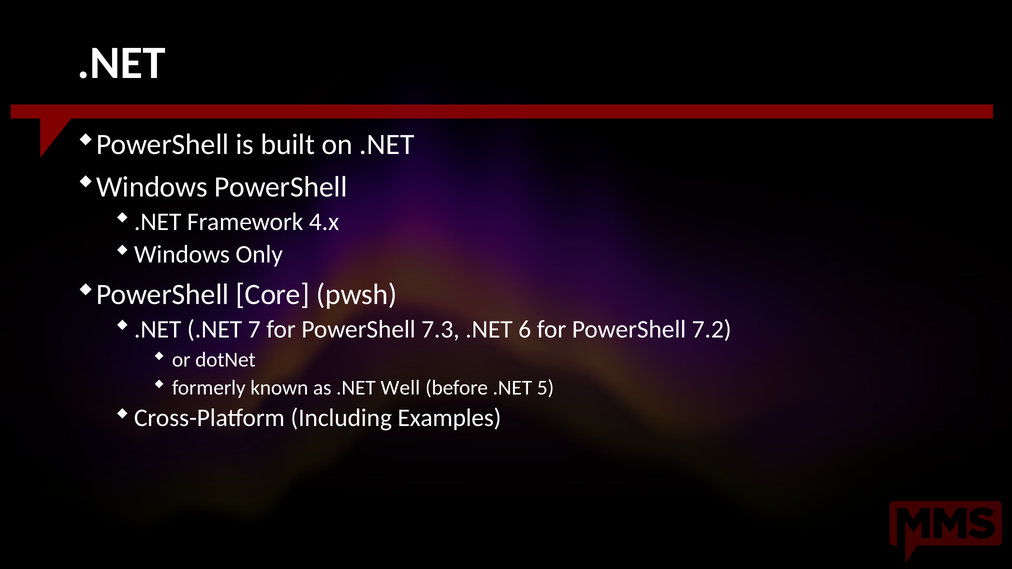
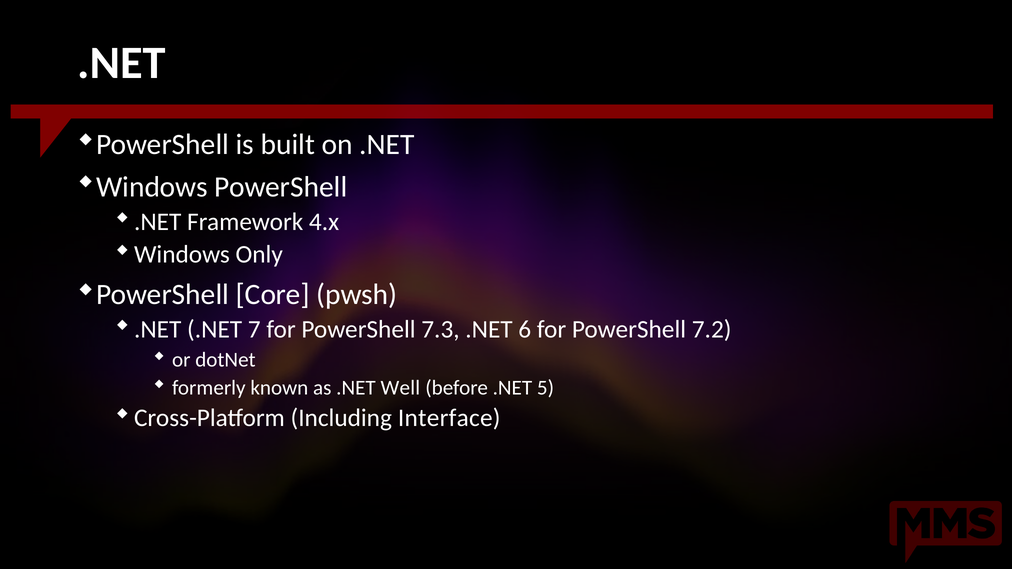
Examples: Examples -> Interface (449, 418)
